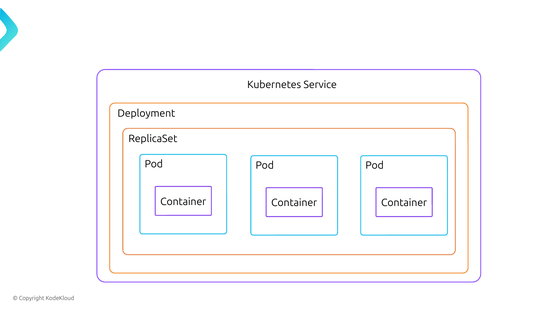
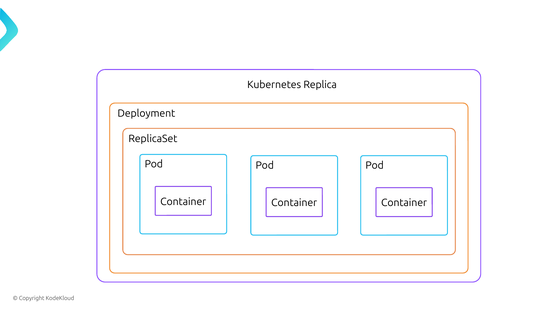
Service: Service -> Replica (320, 85)
